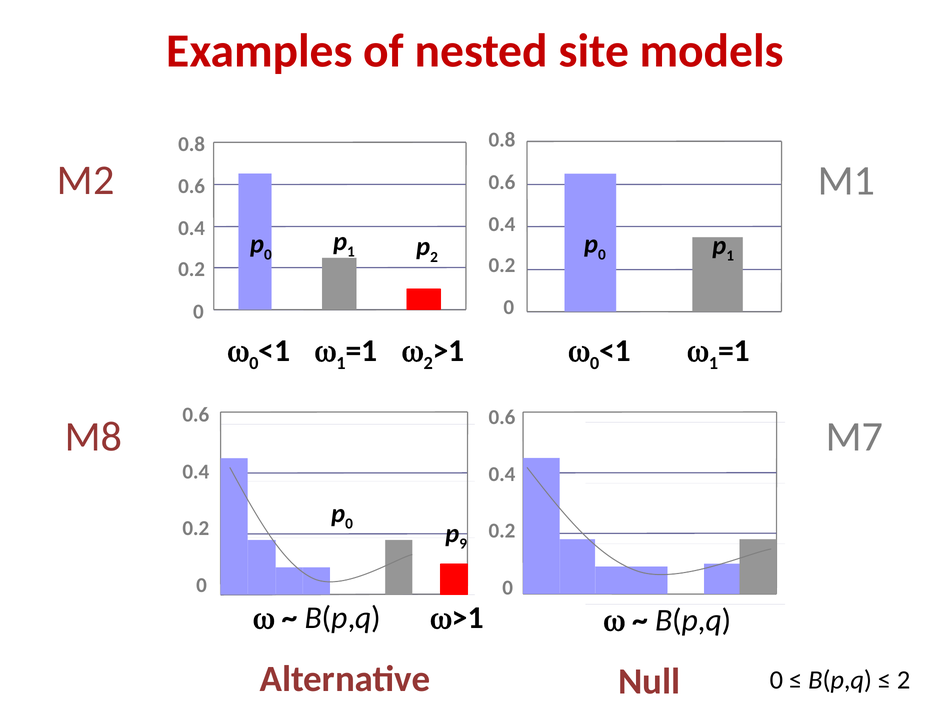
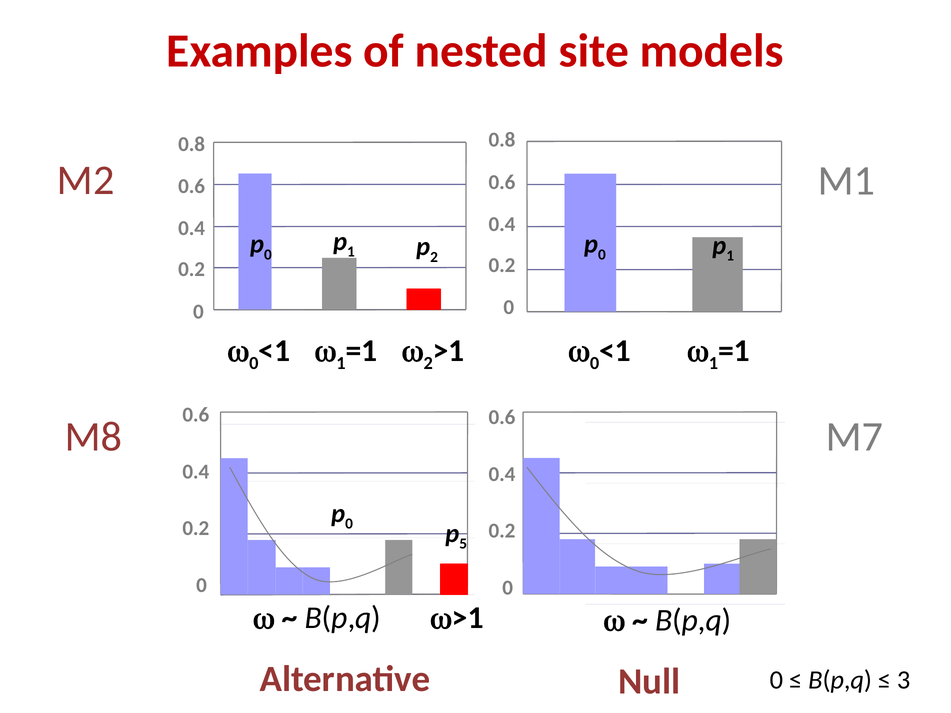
9: 9 -> 5 (463, 544)
2: 2 -> 3 (904, 680)
